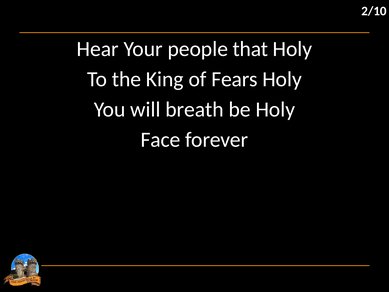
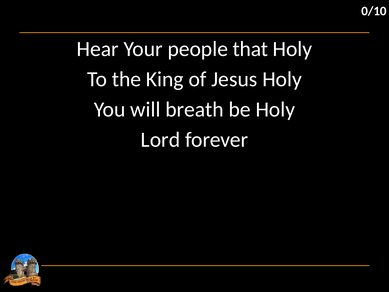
2/10: 2/10 -> 0/10 (374, 11)
Fears: Fears -> Jesus (234, 79)
Face: Face -> Lord (160, 140)
